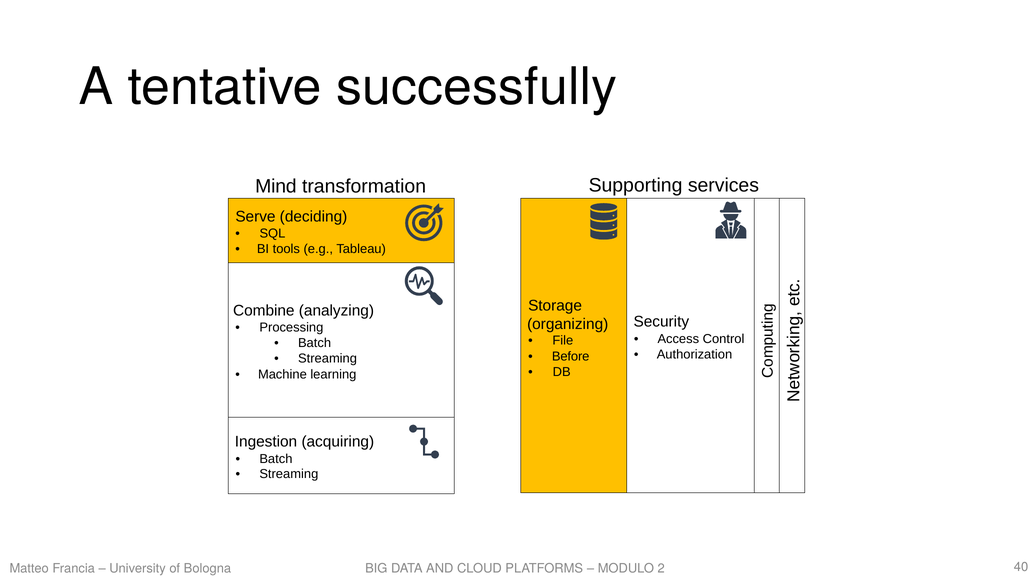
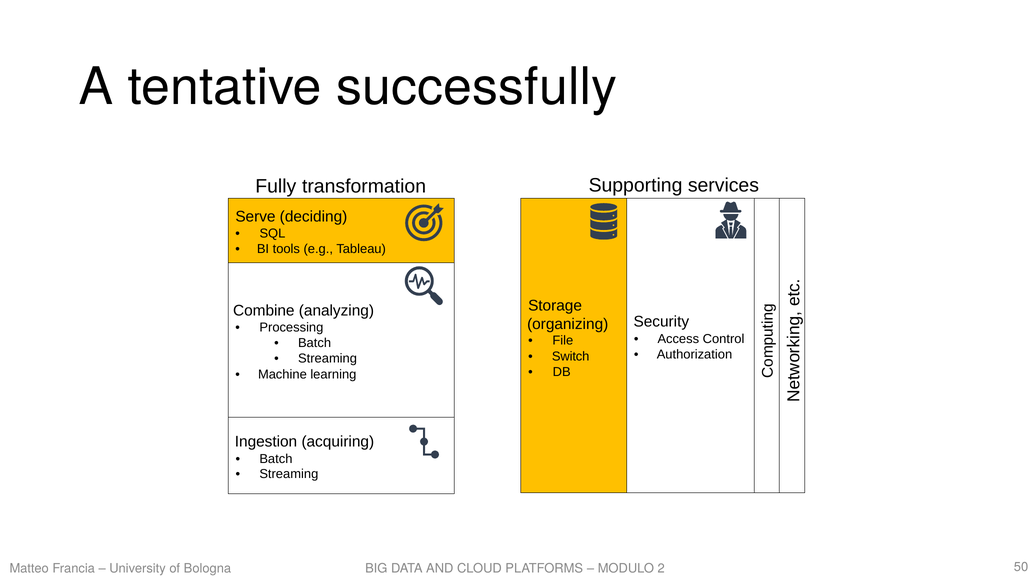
Mind: Mind -> Fully (276, 186)
Before: Before -> Switch (571, 357)
40: 40 -> 50 (1021, 567)
